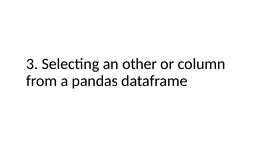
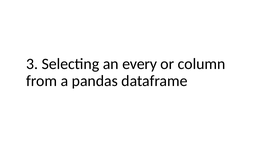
other: other -> every (140, 64)
